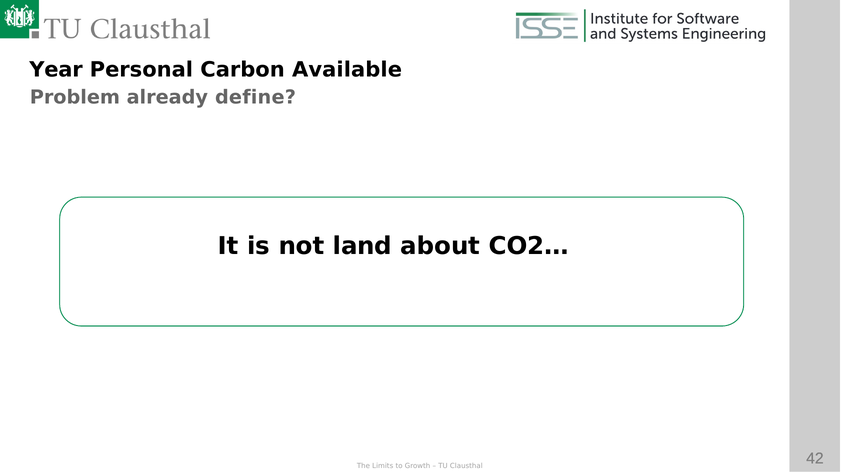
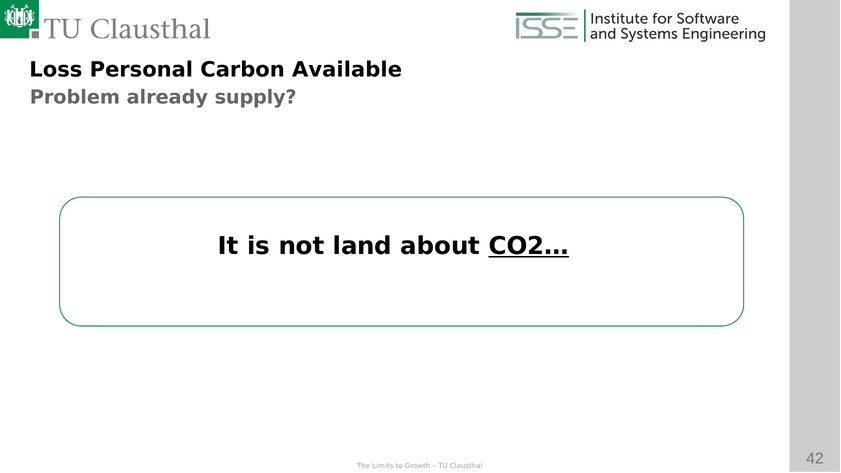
Year: Year -> Loss (56, 70)
define: define -> supply (256, 97)
CO2… underline: none -> present (529, 246)
